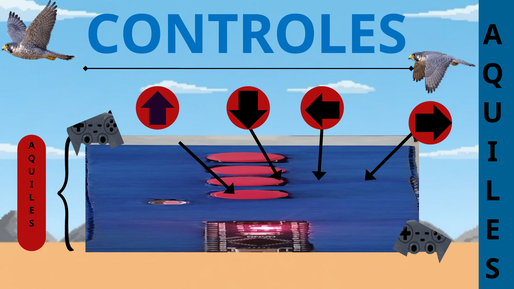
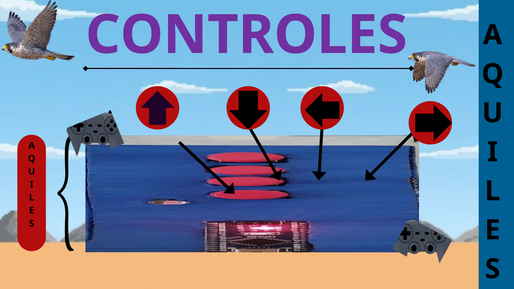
CONTROLES colour: blue -> purple (246, 35)
